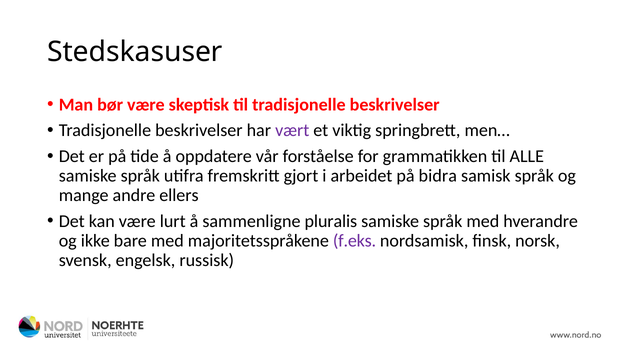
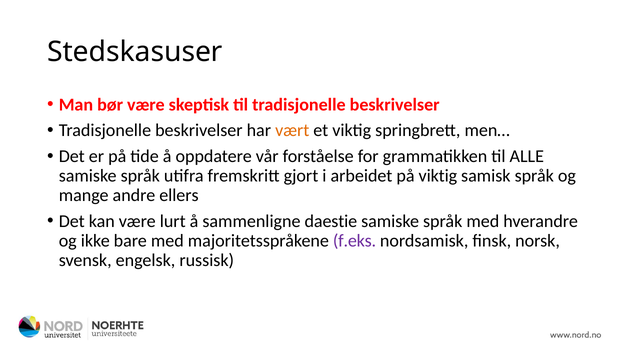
vært colour: purple -> orange (292, 131)
på bidra: bidra -> viktig (438, 176)
pluralis: pluralis -> daestie (331, 221)
